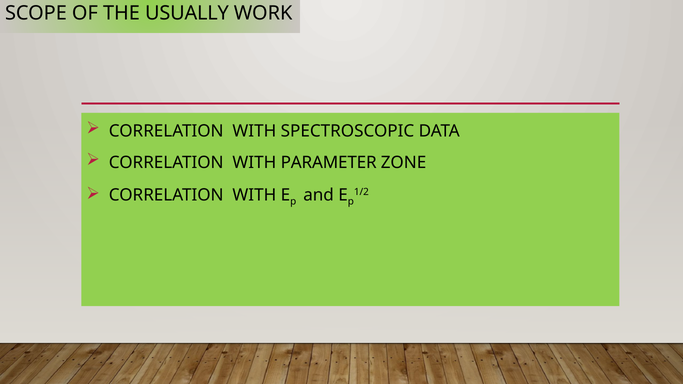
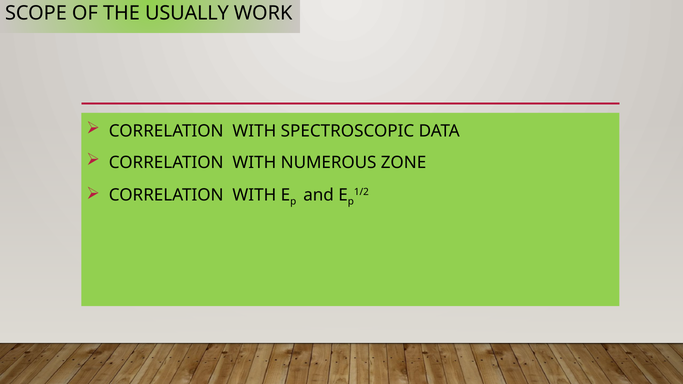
PARAMETER: PARAMETER -> NUMEROUS (329, 163)
